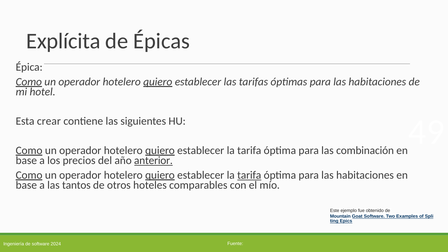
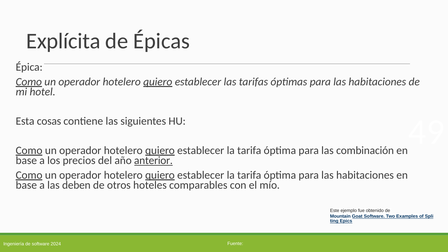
crear: crear -> cosas (49, 121)
tarifa underline: present -> none (249, 175)
tantos: tantos -> deben (76, 185)
